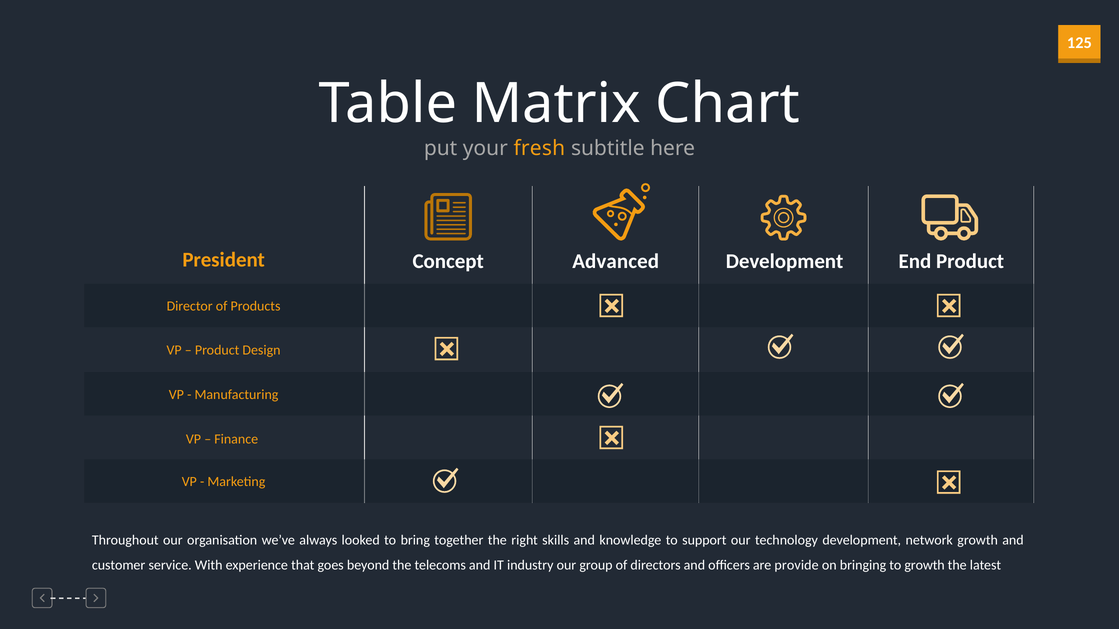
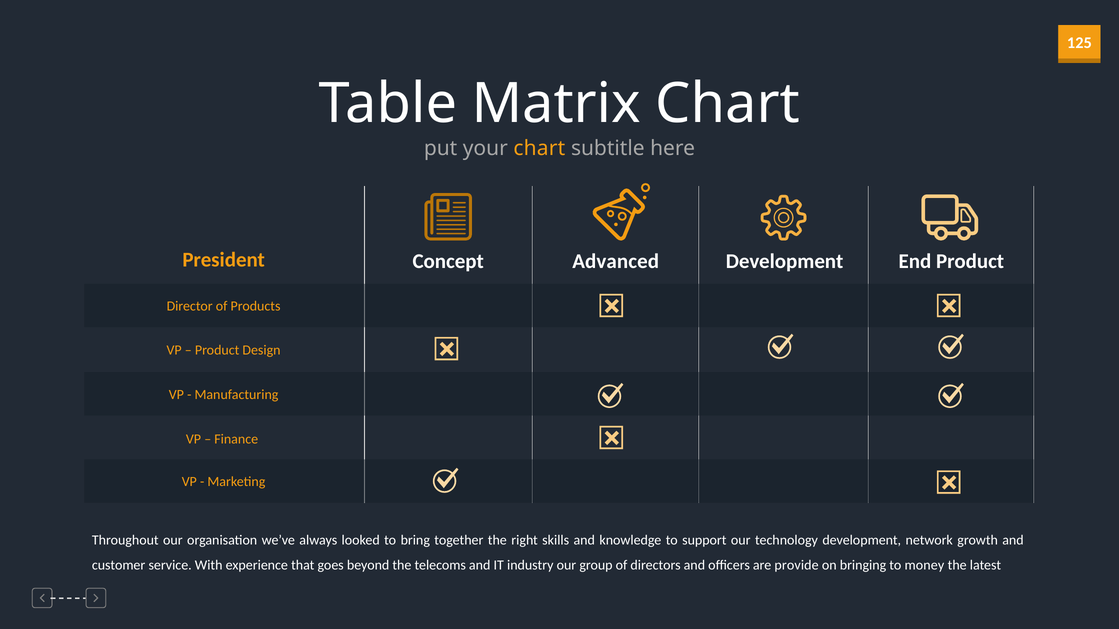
your fresh: fresh -> chart (539, 148)
to growth: growth -> money (924, 565)
